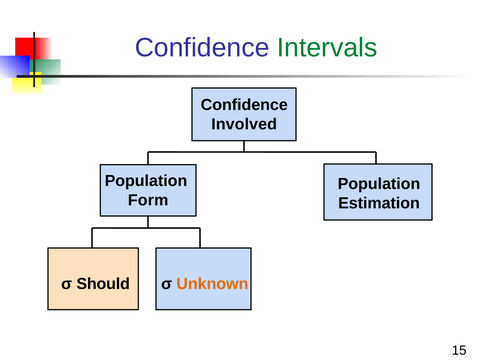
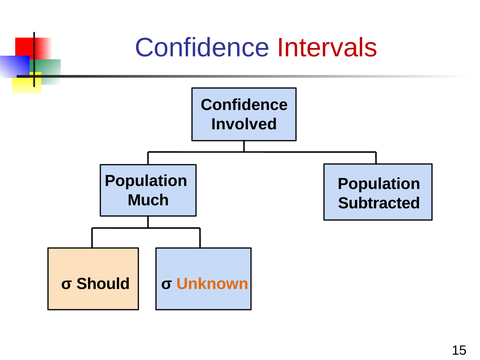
Intervals colour: green -> red (327, 48)
Form: Form -> Much (148, 200)
Estimation: Estimation -> Subtracted (379, 203)
